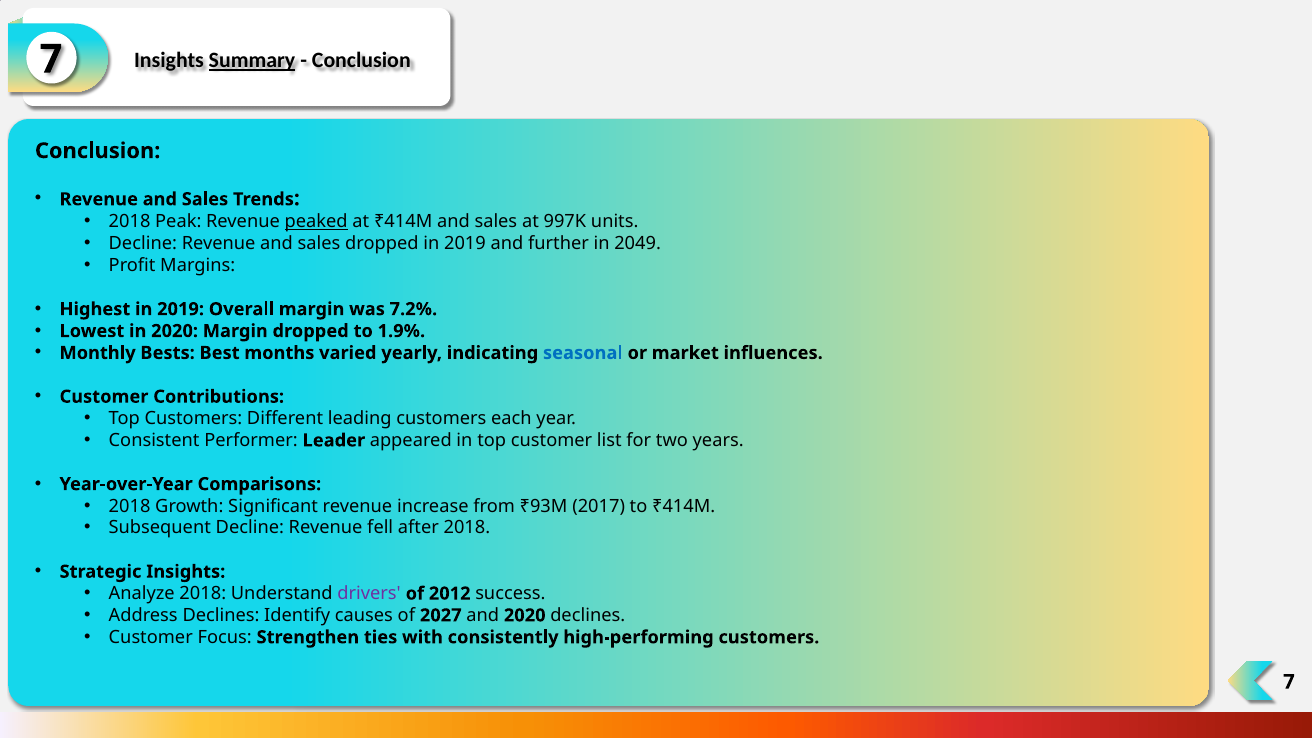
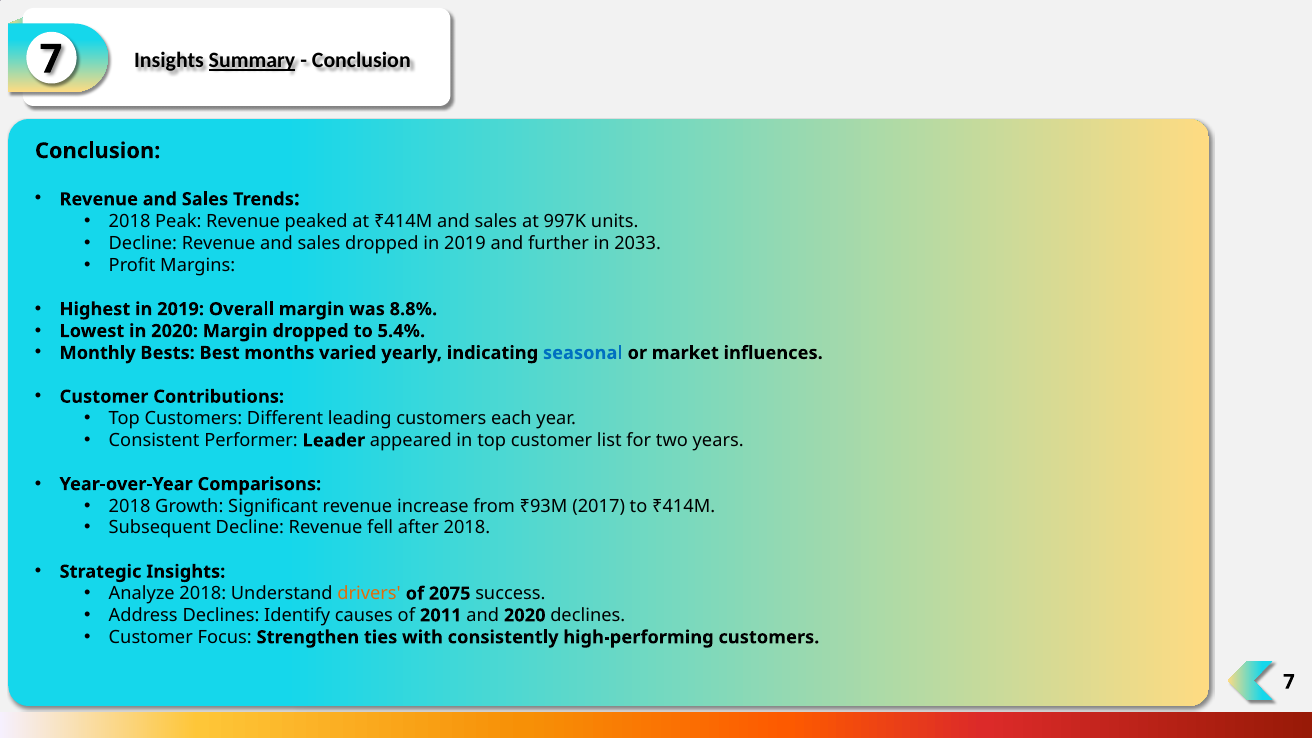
peaked underline: present -> none (316, 222)
2049: 2049 -> 2033 (638, 244)
7.2%: 7.2% -> 8.8% (413, 309)
1.9%: 1.9% -> 5.4% (401, 331)
drivers colour: purple -> orange (369, 594)
2012: 2012 -> 2075 (450, 594)
2027: 2027 -> 2011 (441, 615)
